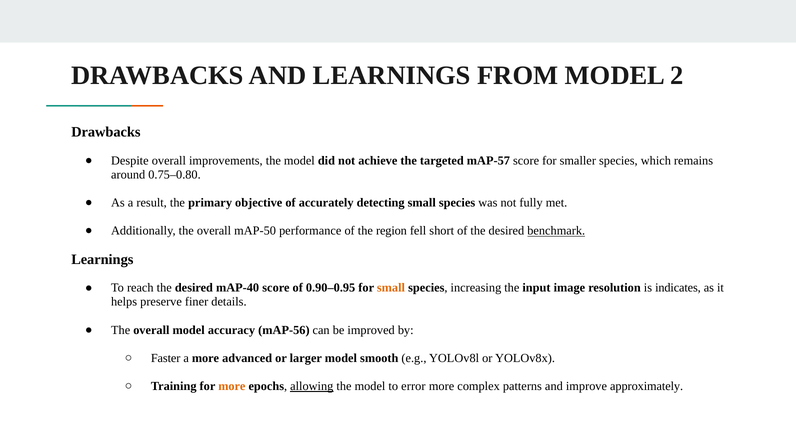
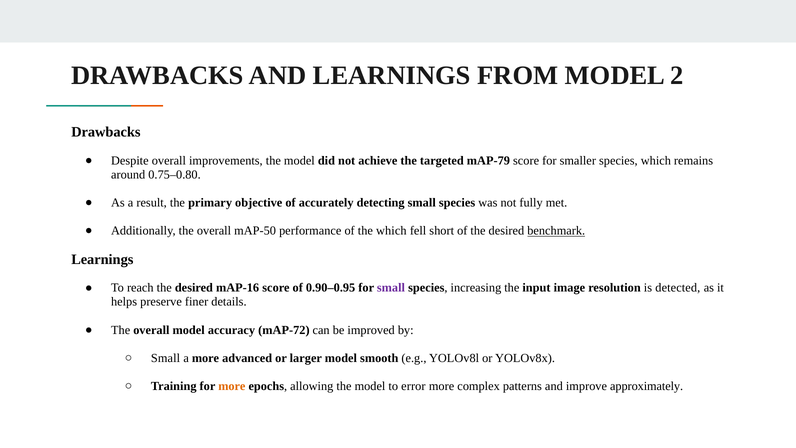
mAP-57: mAP-57 -> mAP-79 (488, 161)
the region: region -> which (391, 231)
mAP-40: mAP-40 -> mAP-16 (238, 288)
small colour: orange -> purple (391, 288)
indicates: indicates -> detected (678, 288)
mAP-56: mAP-56 -> mAP-72 (284, 330)
Faster: Faster -> Small (166, 358)
allowing underline: present -> none (312, 386)
